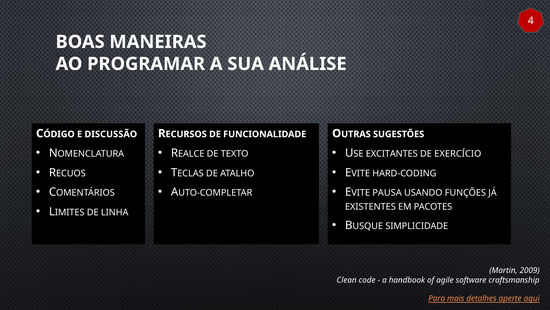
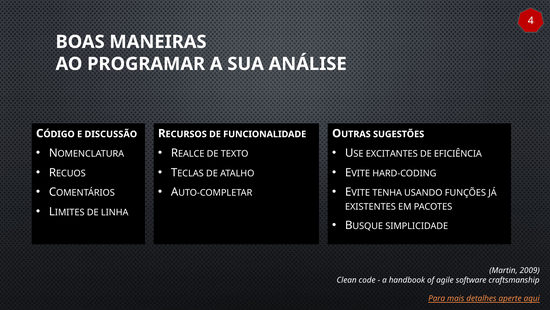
EXERCÍCIO: EXERCÍCIO -> EFICIÊNCIA (458, 153)
PAUSA: PAUSA -> TENHA (387, 192)
